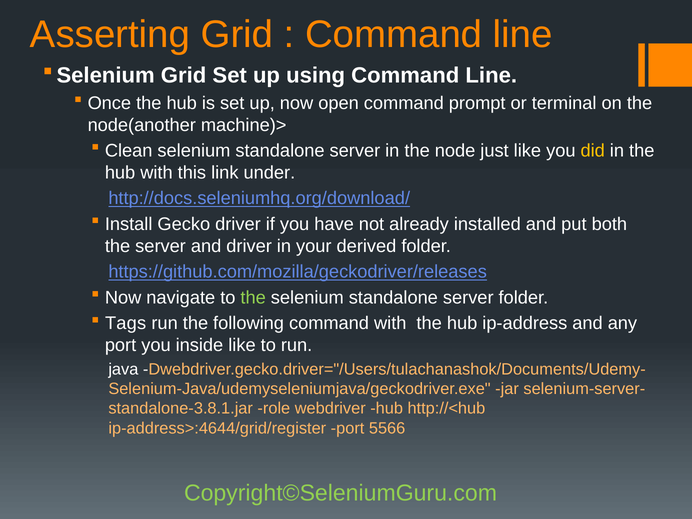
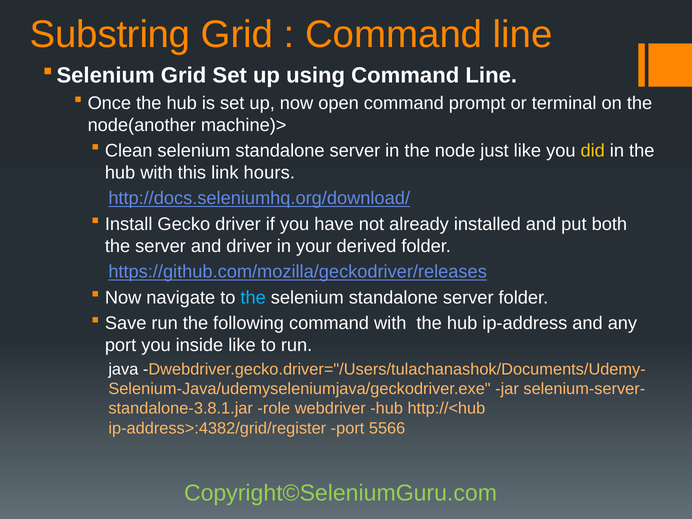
Asserting: Asserting -> Substring (110, 34)
under: under -> hours (269, 173)
the colour: light green -> light blue (253, 298)
Tags: Tags -> Save (126, 323)
ip-address>:4644/grid/register: ip-address>:4644/grid/register -> ip-address>:4382/grid/register (217, 428)
